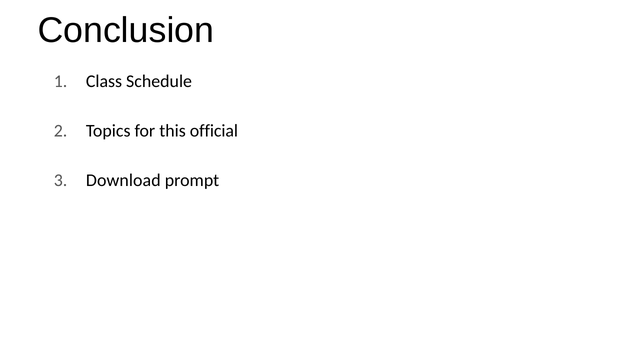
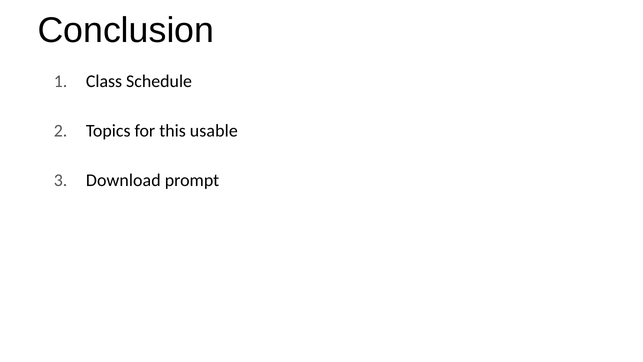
official: official -> usable (214, 131)
